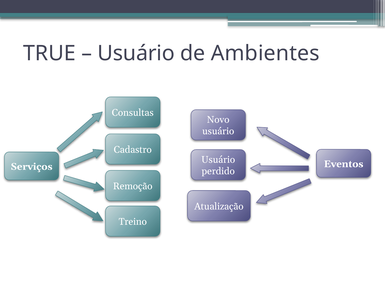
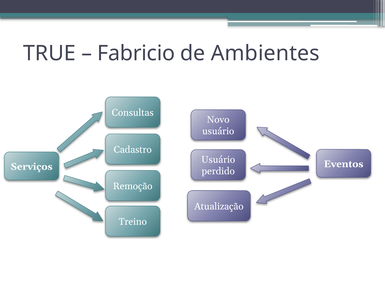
Usuário: Usuário -> Fabricio (136, 53)
